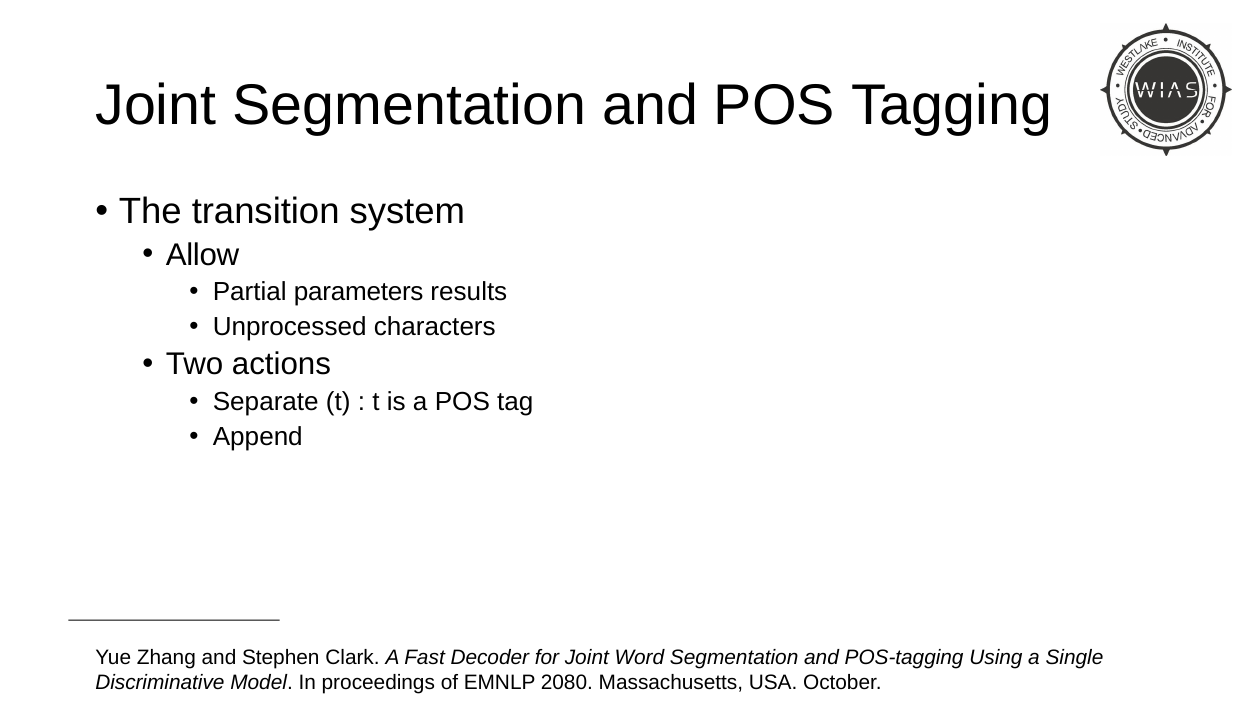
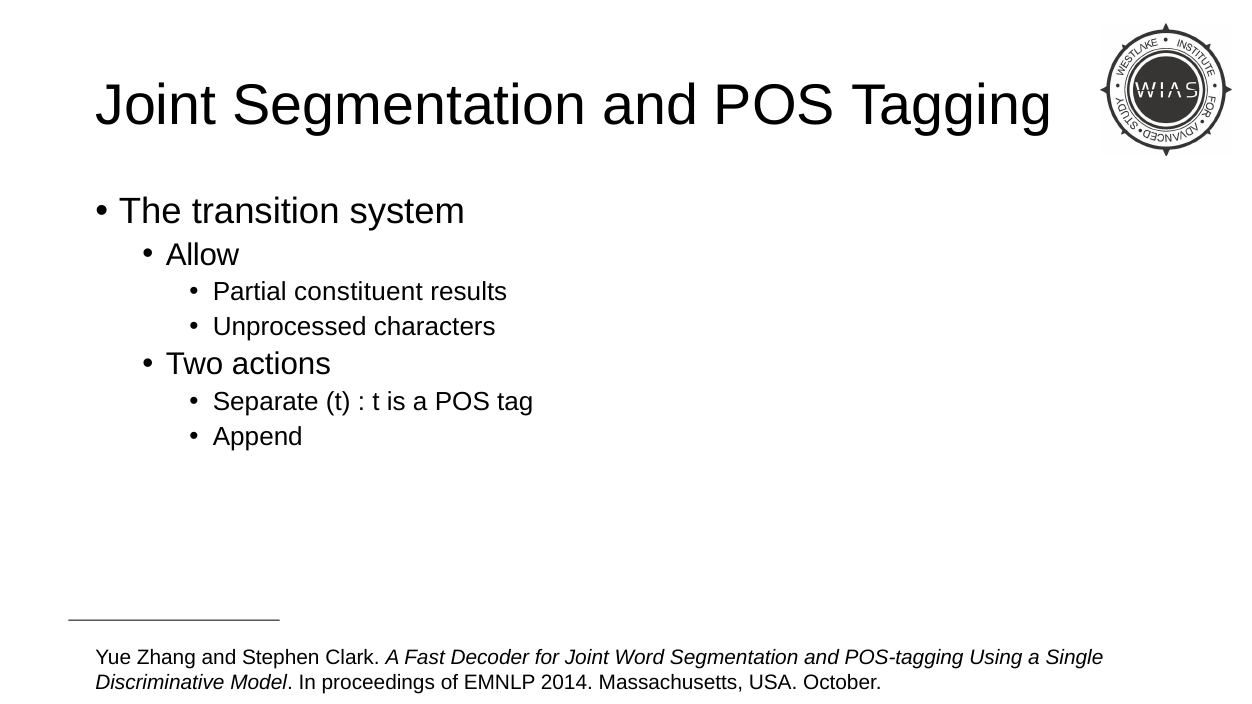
parameters: parameters -> constituent (358, 292)
2080: 2080 -> 2014 (567, 683)
